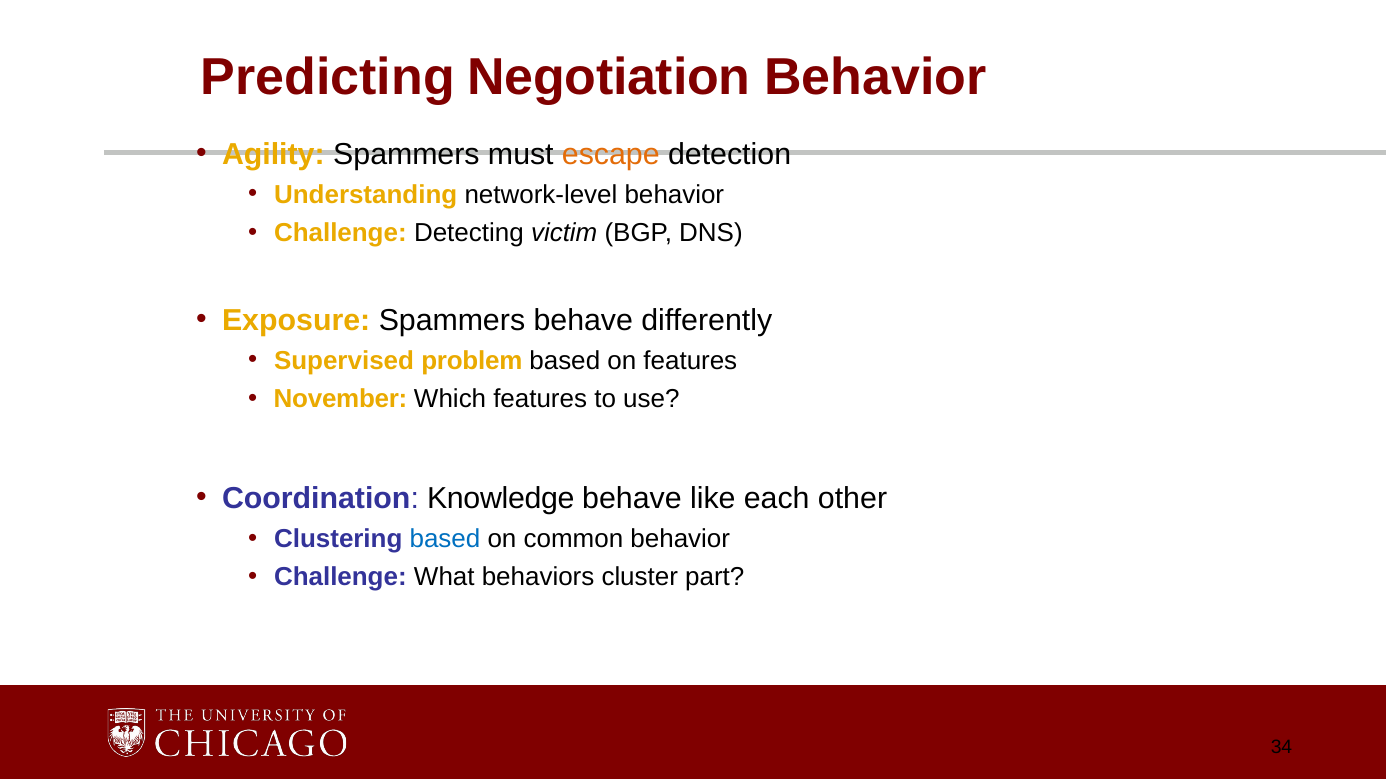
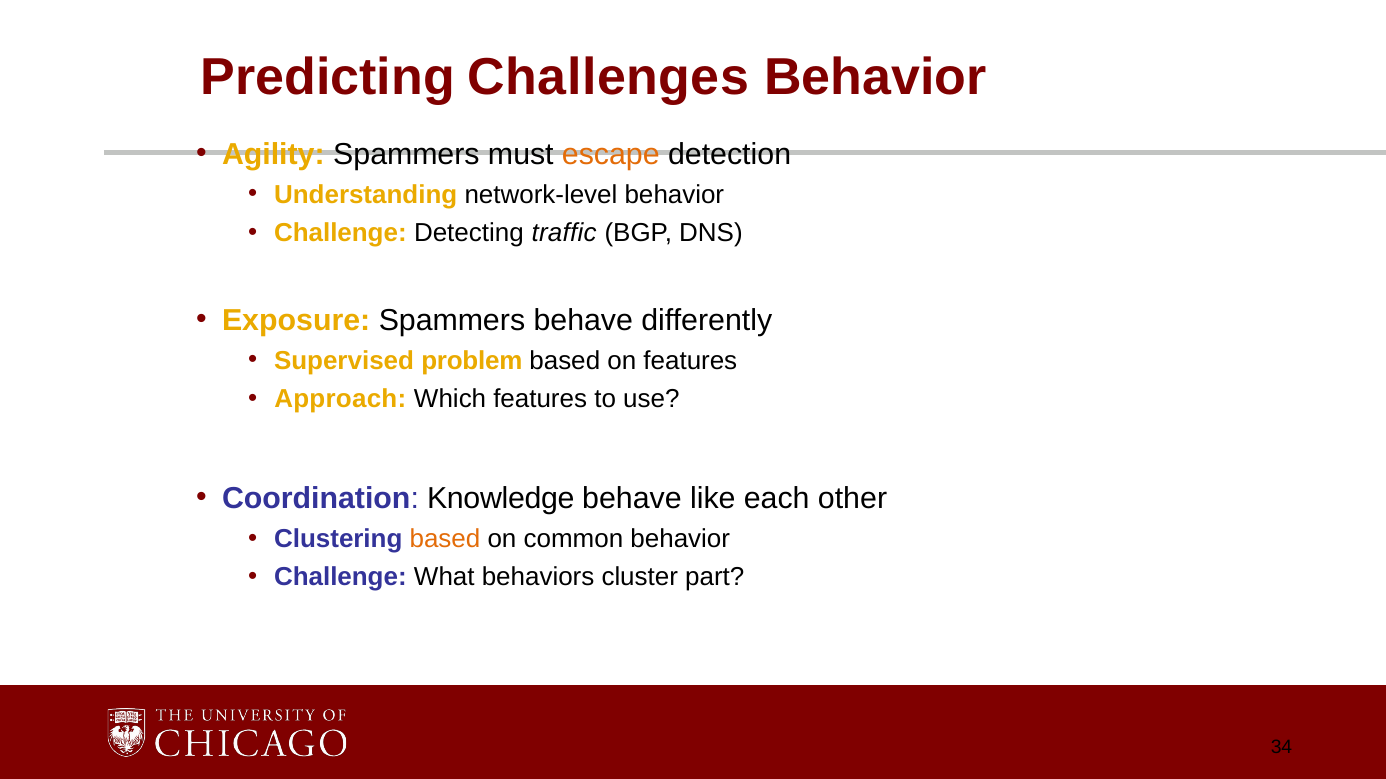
Negotiation: Negotiation -> Challenges (608, 77)
victim: victim -> traffic (564, 233)
November: November -> Approach (340, 399)
based colour: blue -> orange (445, 539)
